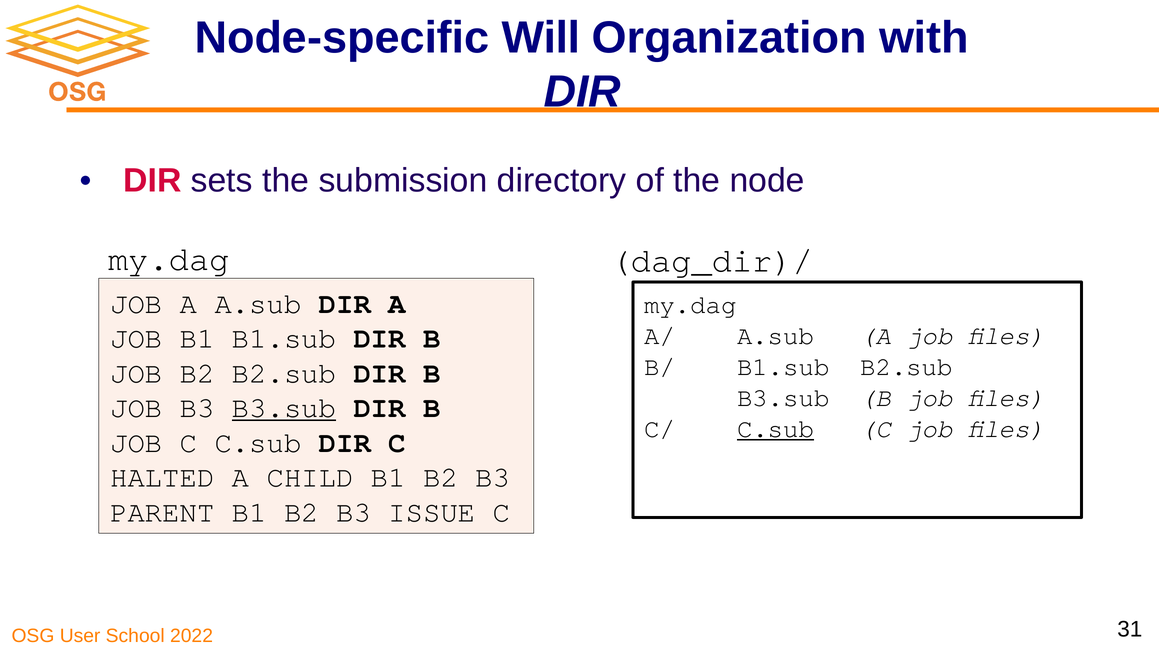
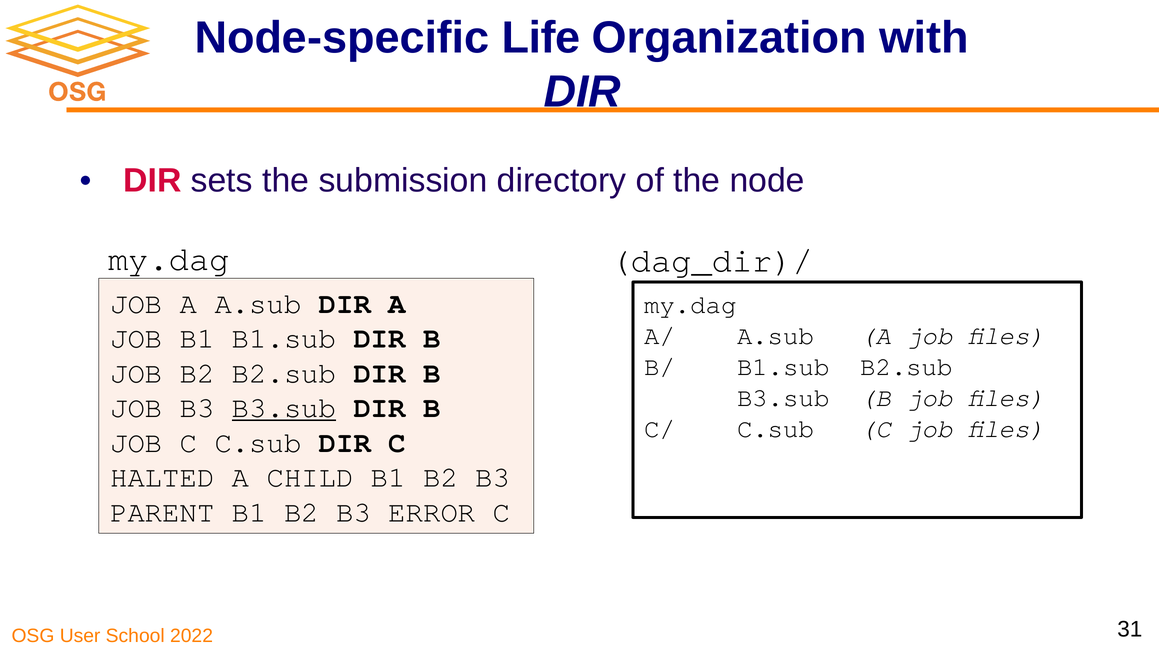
Will: Will -> Life (541, 38)
C.sub underline: present -> none (776, 429)
ISSUE: ISSUE -> ERROR (432, 512)
